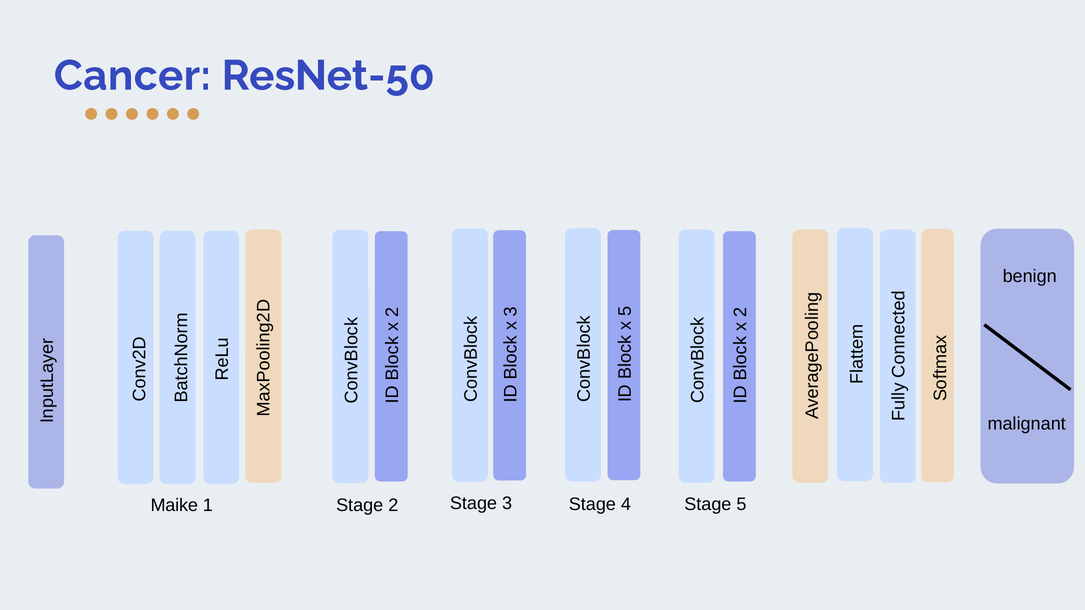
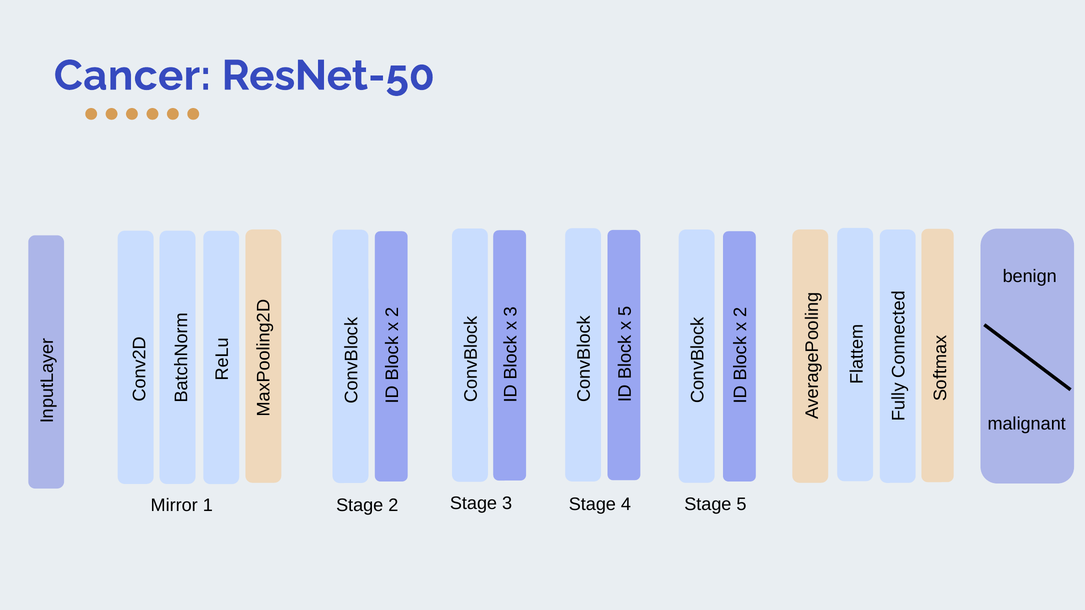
Maike: Maike -> Mirror (174, 506)
